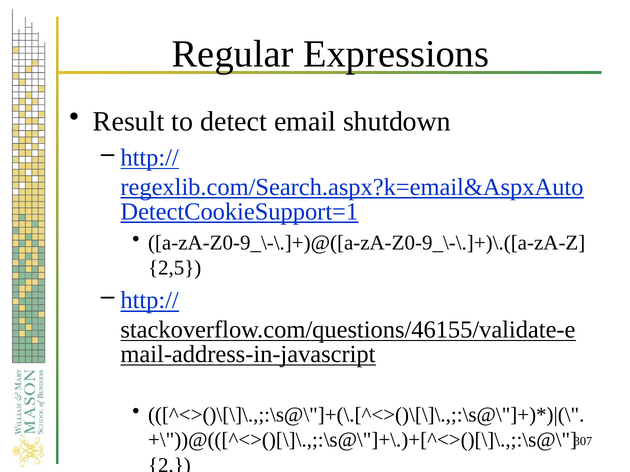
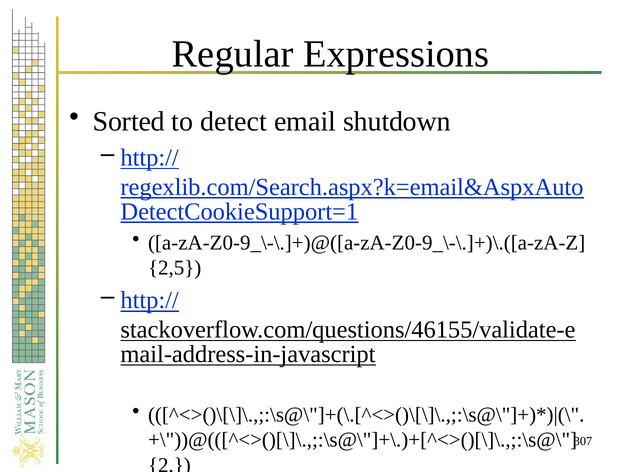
Result: Result -> Sorted (129, 122)
